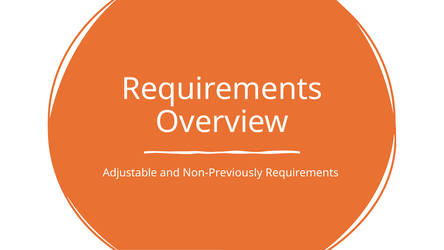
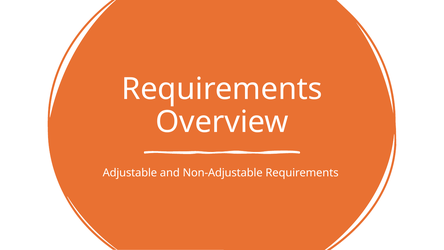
Non-Previously: Non-Previously -> Non-Adjustable (223, 173)
